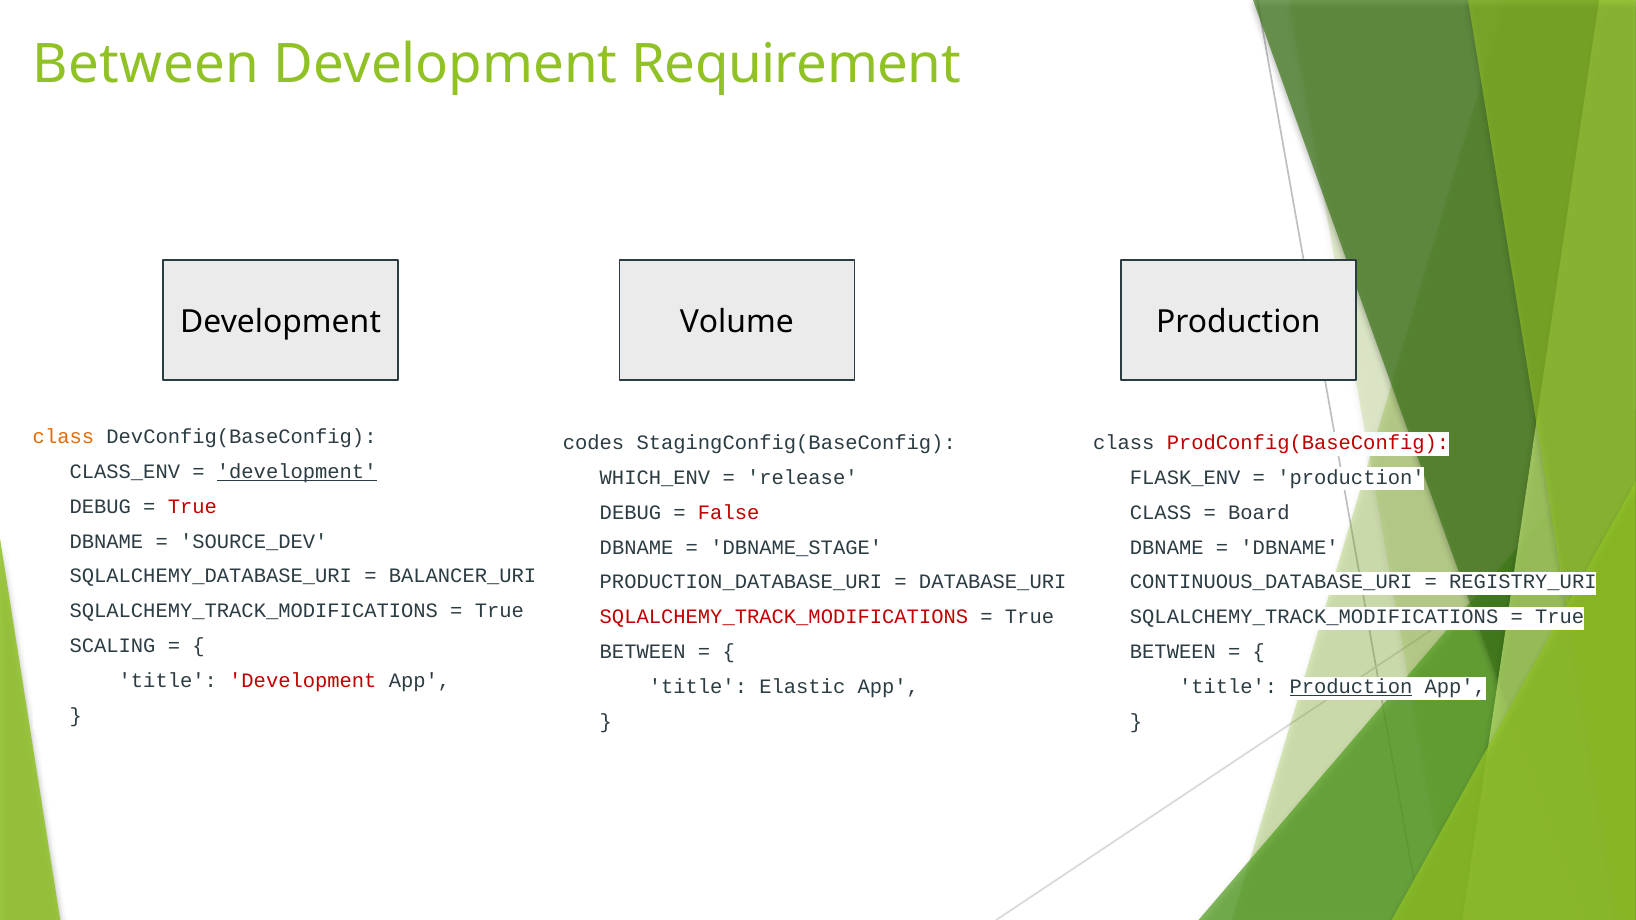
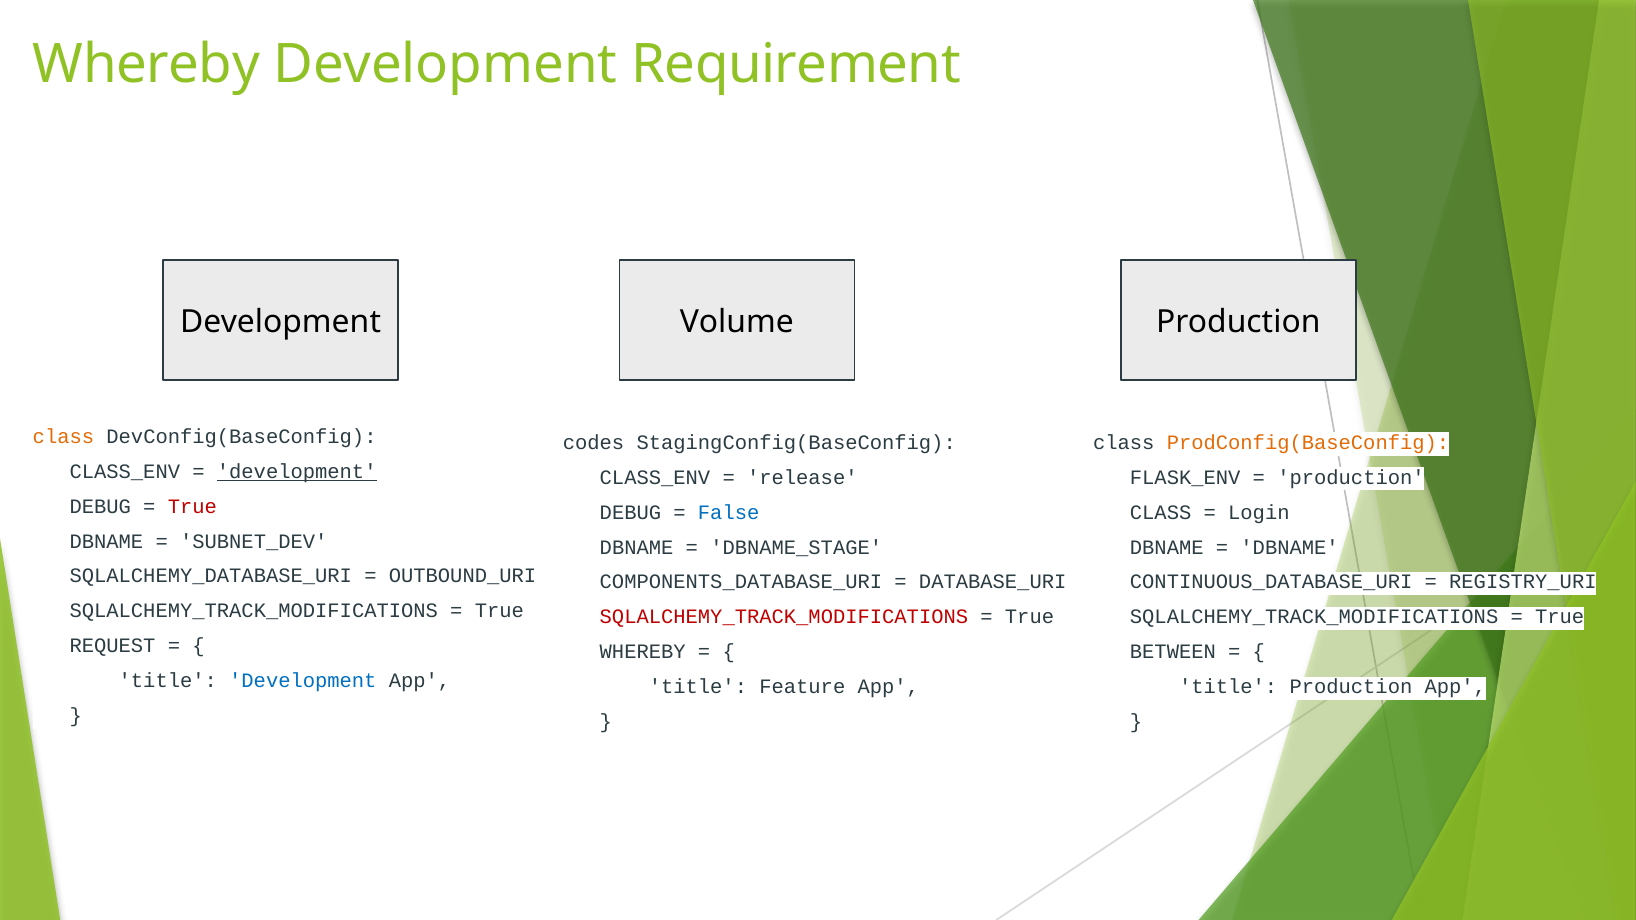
Between: Between -> Whereby (146, 64)
ProdConfig(BaseConfig colour: red -> orange (1308, 443)
WHICH_ENV: WHICH_ENV -> CLASS_ENV (655, 478)
False colour: red -> blue (729, 513)
Board: Board -> Login (1259, 513)
SOURCE_DEV: SOURCE_DEV -> SUBNET_DEV (254, 541)
BALANCER_URI: BALANCER_URI -> OUTBOUND_URI (463, 576)
PRODUCTION_DATABASE_URI: PRODUCTION_DATABASE_URI -> COMPONENTS_DATABASE_URI (741, 582)
SCALING: SCALING -> REQUEST (113, 646)
BETWEEN: BETWEEN -> WHEREBY (643, 652)
Development colour: red -> blue (303, 681)
Elastic: Elastic -> Feature (802, 687)
Production underline: present -> none (1351, 687)
